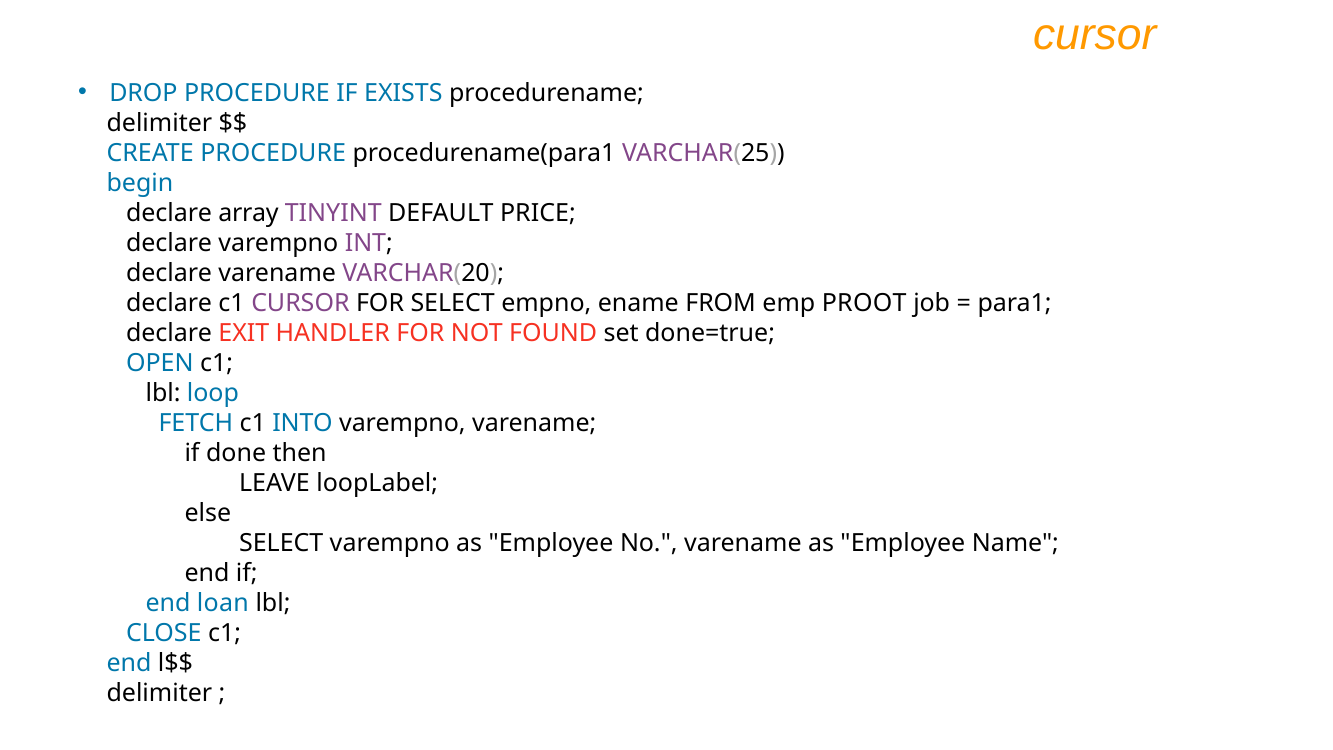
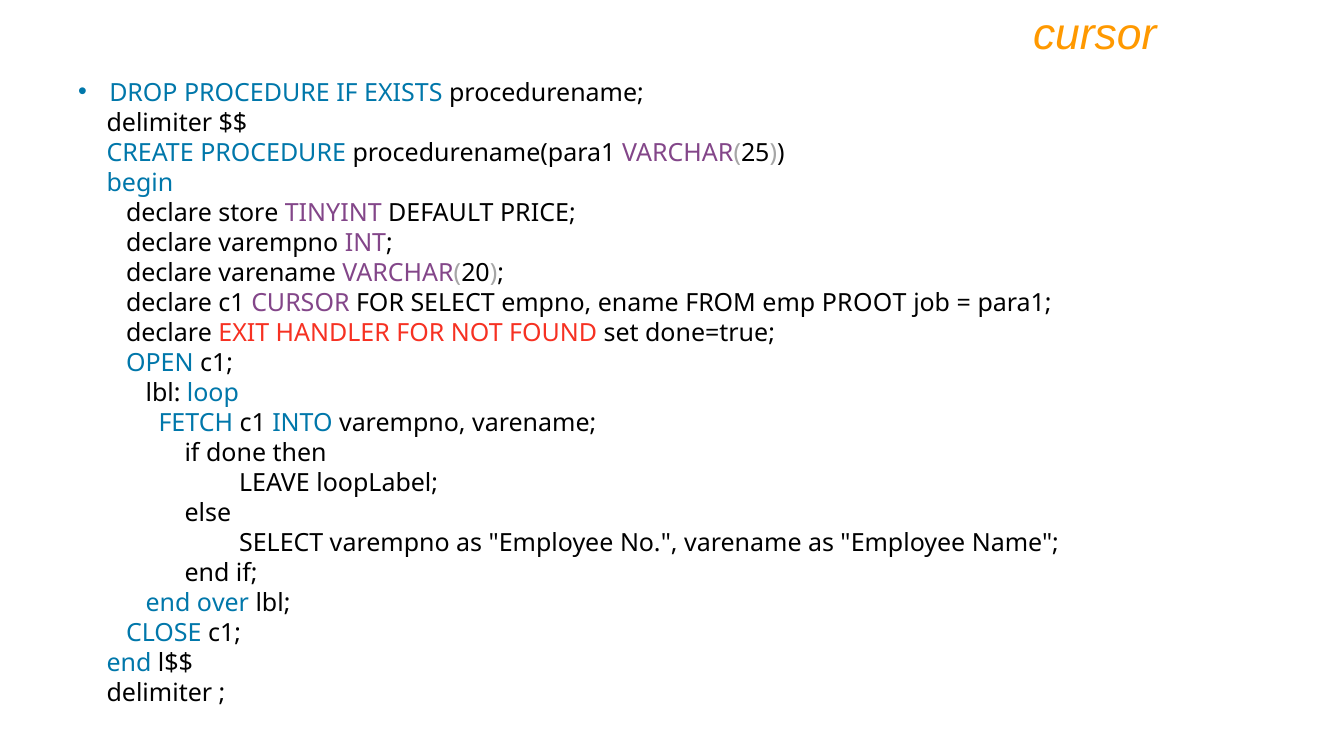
array: array -> store (248, 213)
loan: loan -> over (223, 603)
